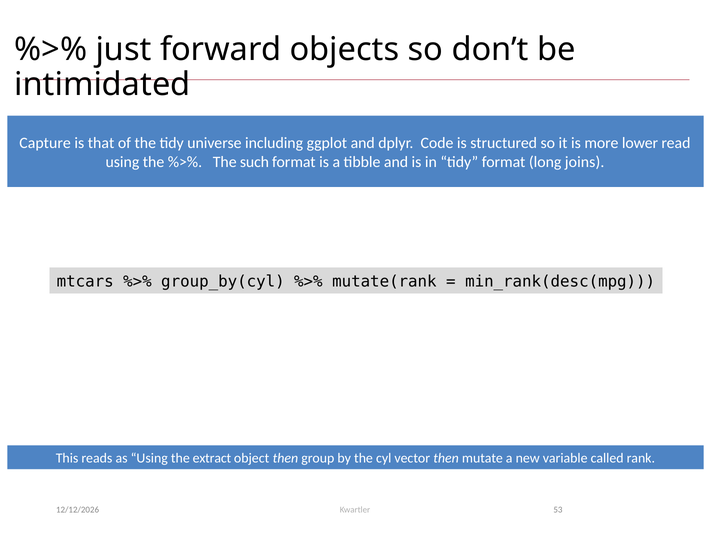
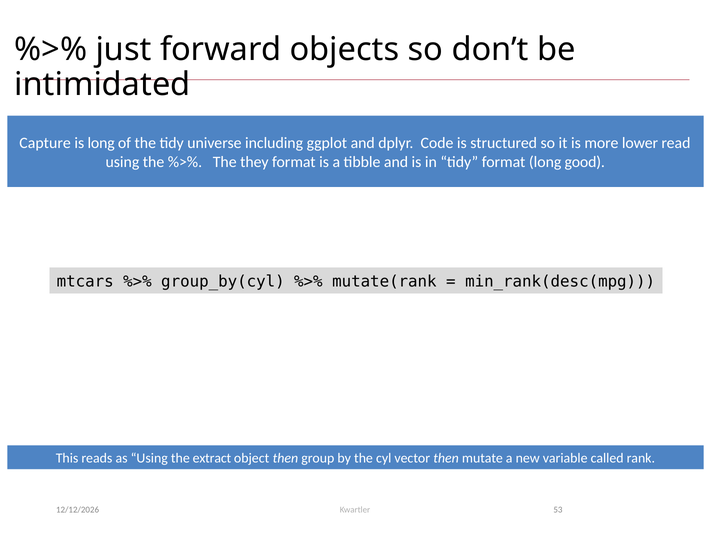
is that: that -> long (101, 143)
such: such -> they (254, 162)
joins: joins -> good (585, 162)
